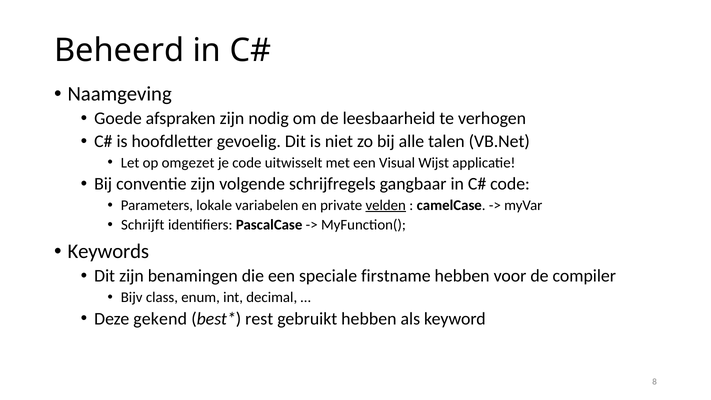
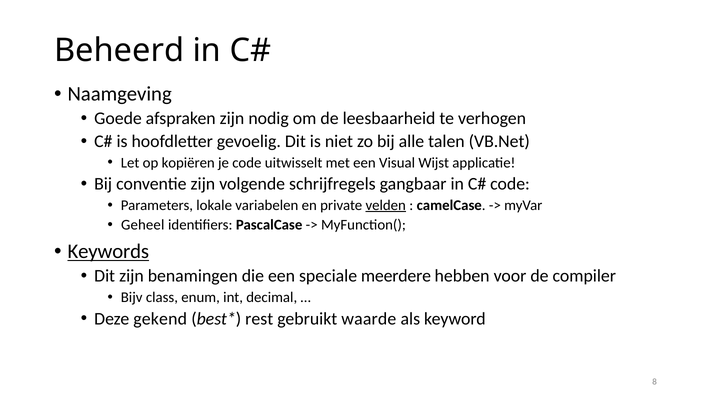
omgezet: omgezet -> kopiëren (188, 163)
Schrijft: Schrijft -> Geheel (143, 225)
Keywords underline: none -> present (108, 252)
firstname: firstname -> meerdere (396, 276)
gebruikt hebben: hebben -> waarde (369, 319)
